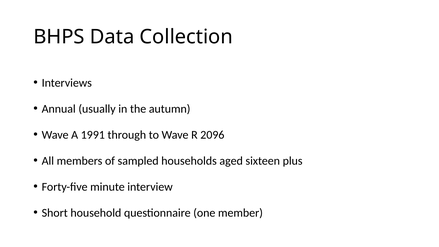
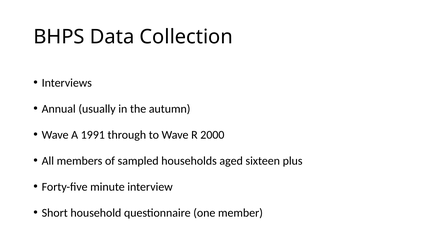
2096: 2096 -> 2000 (212, 135)
